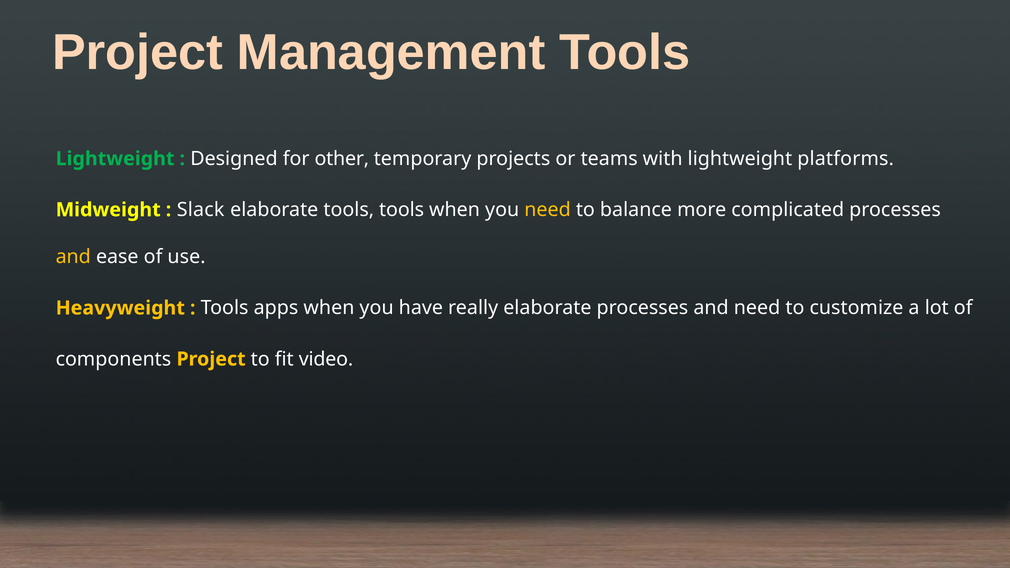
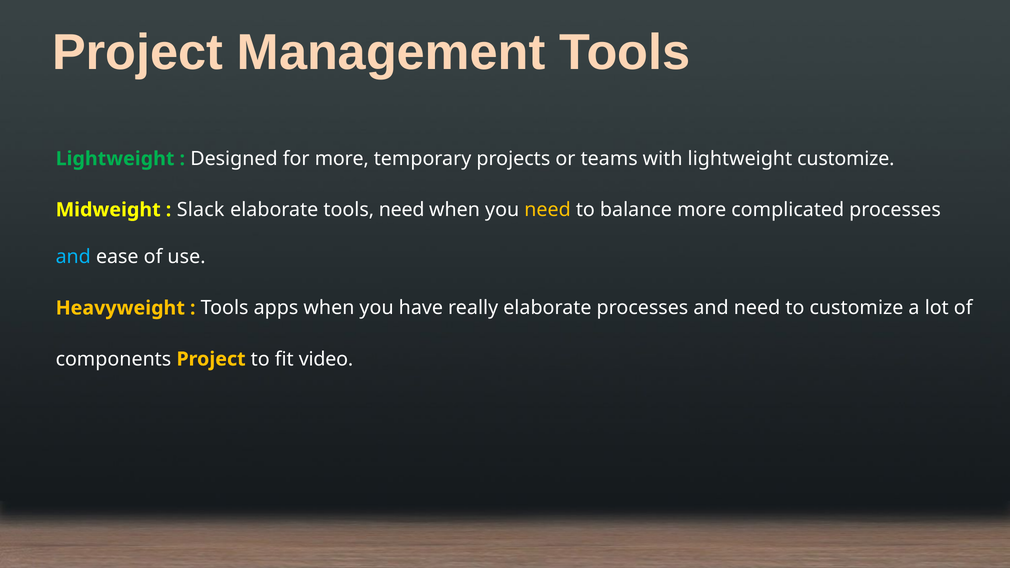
for other: other -> more (342, 159)
lightweight platforms: platforms -> customize (846, 159)
tools tools: tools -> need (402, 210)
and colour: yellow -> light blue (73, 257)
